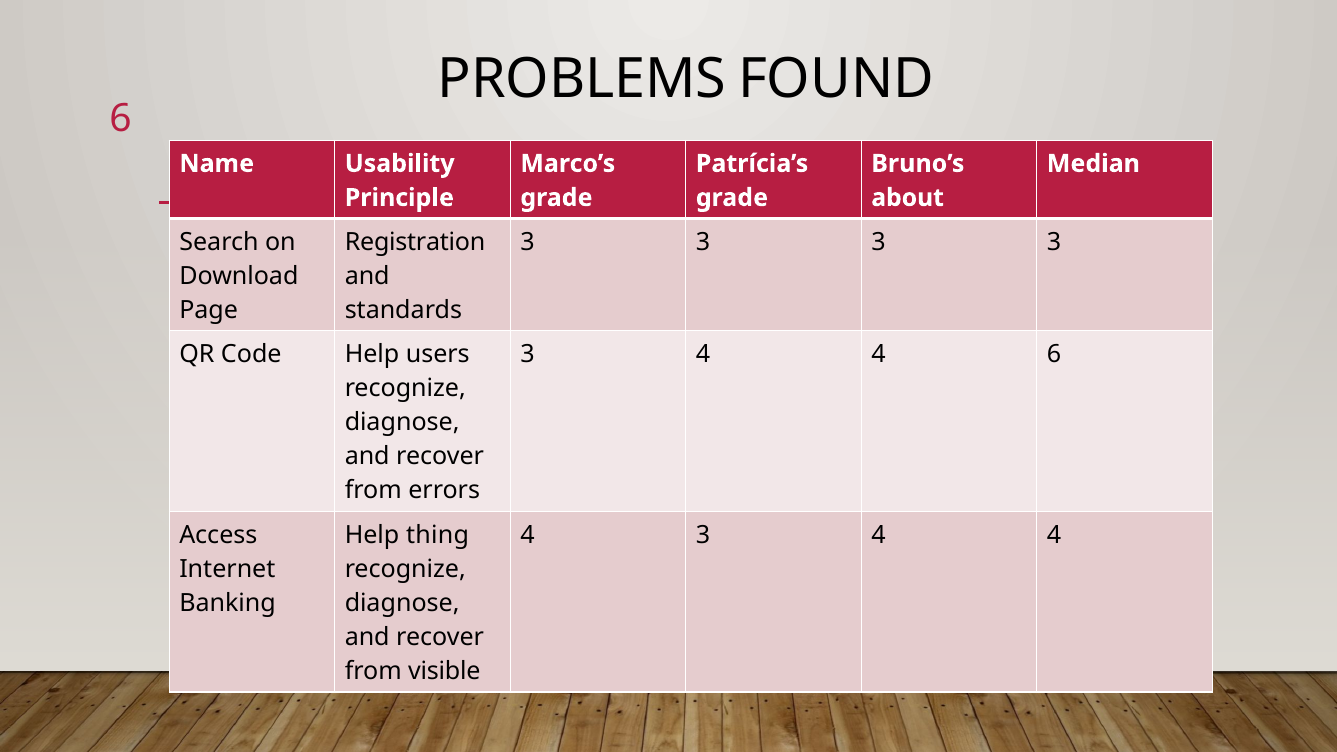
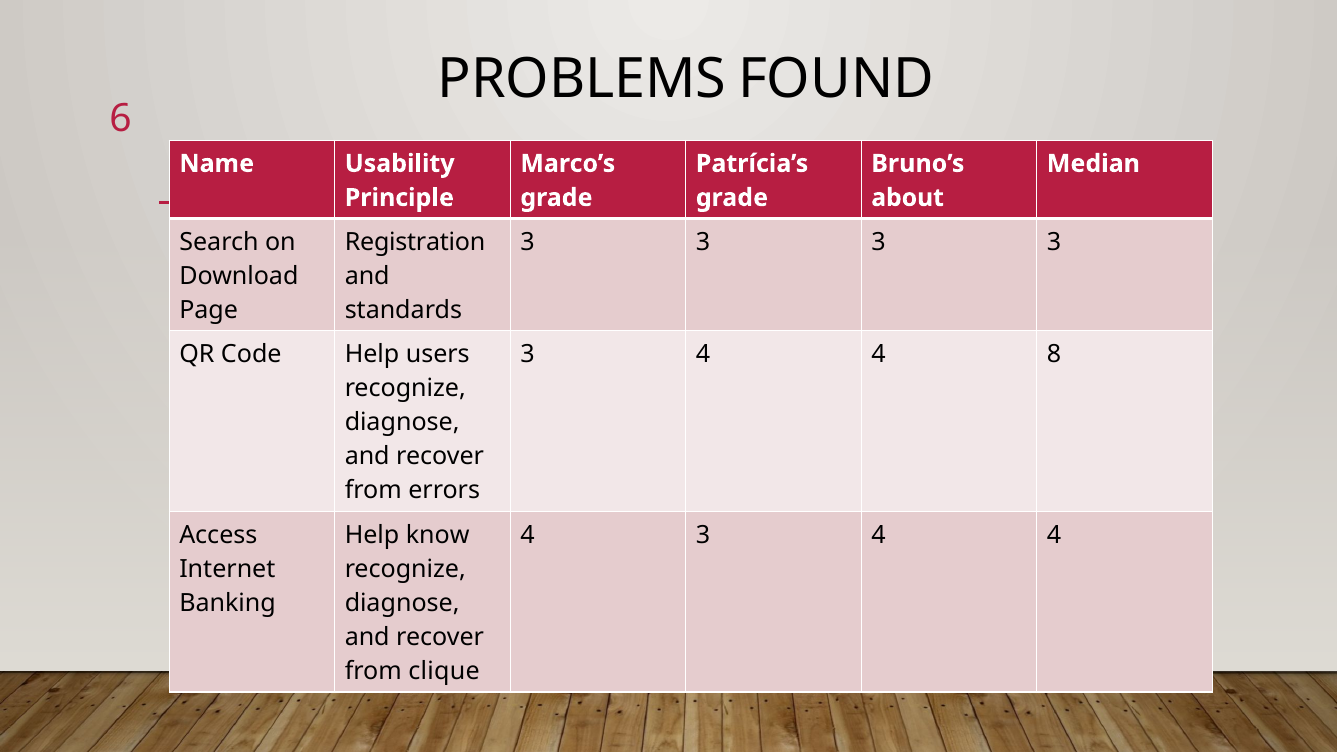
4 6: 6 -> 8 (1054, 354)
thing: thing -> know (438, 535)
visible: visible -> clique (444, 671)
